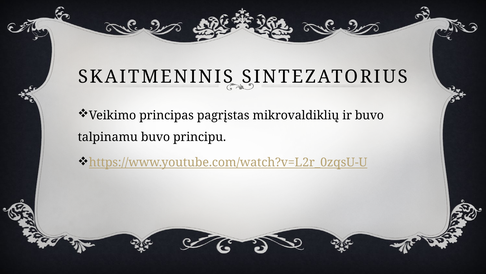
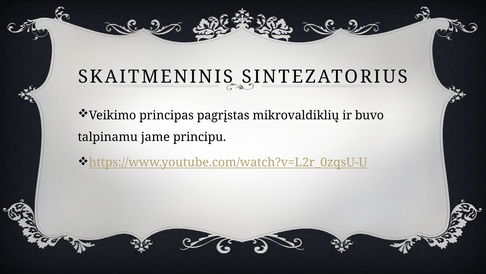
talpinamu buvo: buvo -> jame (155, 137)
